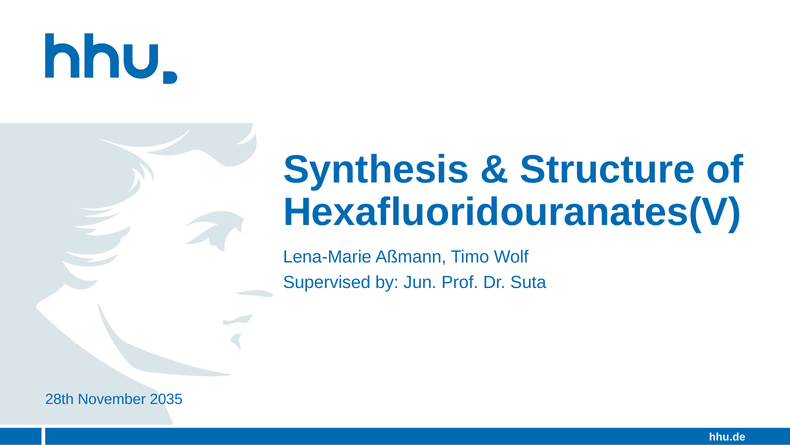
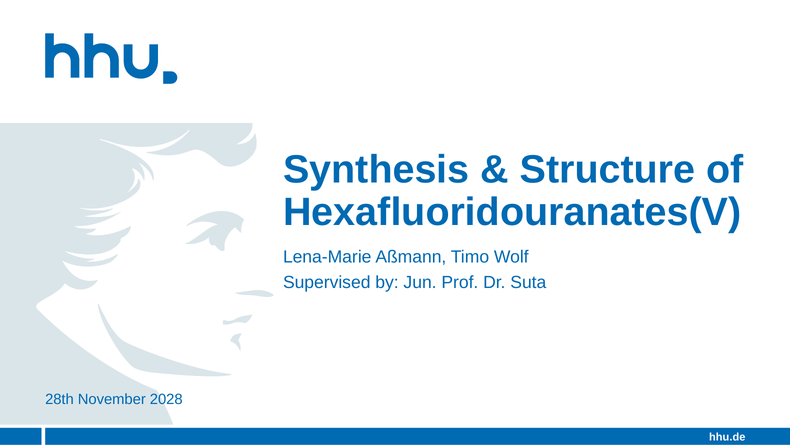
2035: 2035 -> 2028 (166, 399)
